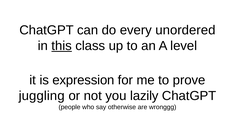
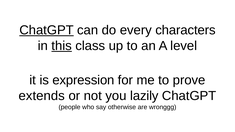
ChatGPT underline: none -> present (47, 30)
unordered: unordered -> characters (185, 30)
juggling: juggling -> extends (42, 96)
